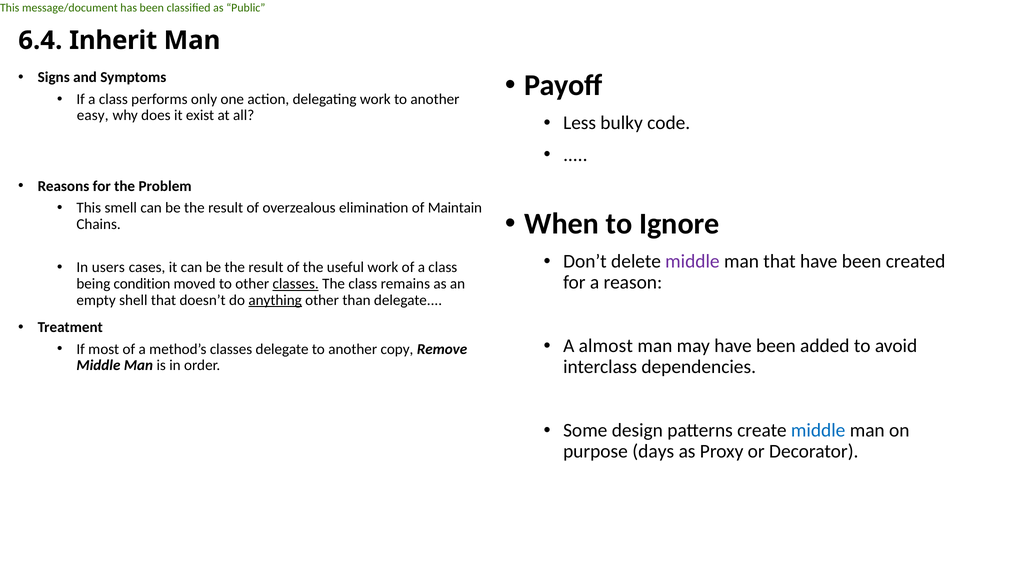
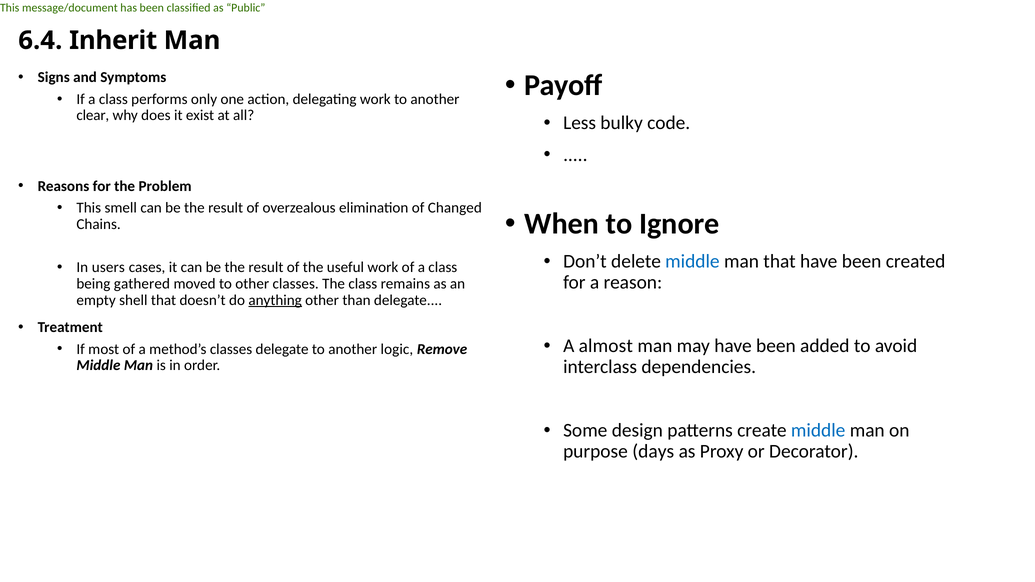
easy: easy -> clear (93, 116)
Maintain: Maintain -> Changed (455, 208)
middle colour: purple -> blue (692, 262)
condition: condition -> gathered (142, 284)
classes underline: present -> none (296, 284)
copy: copy -> logic (397, 349)
